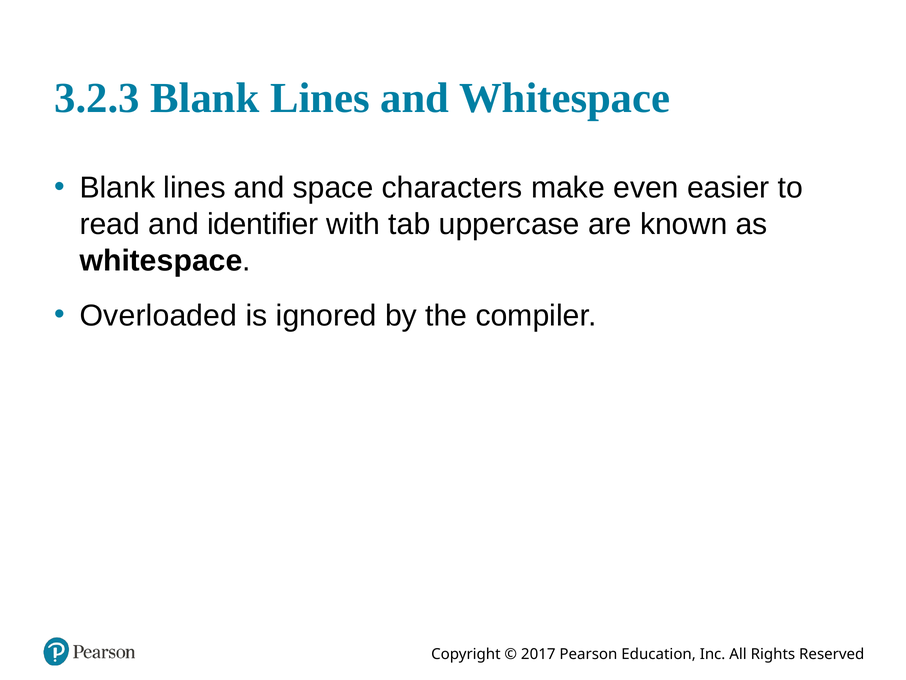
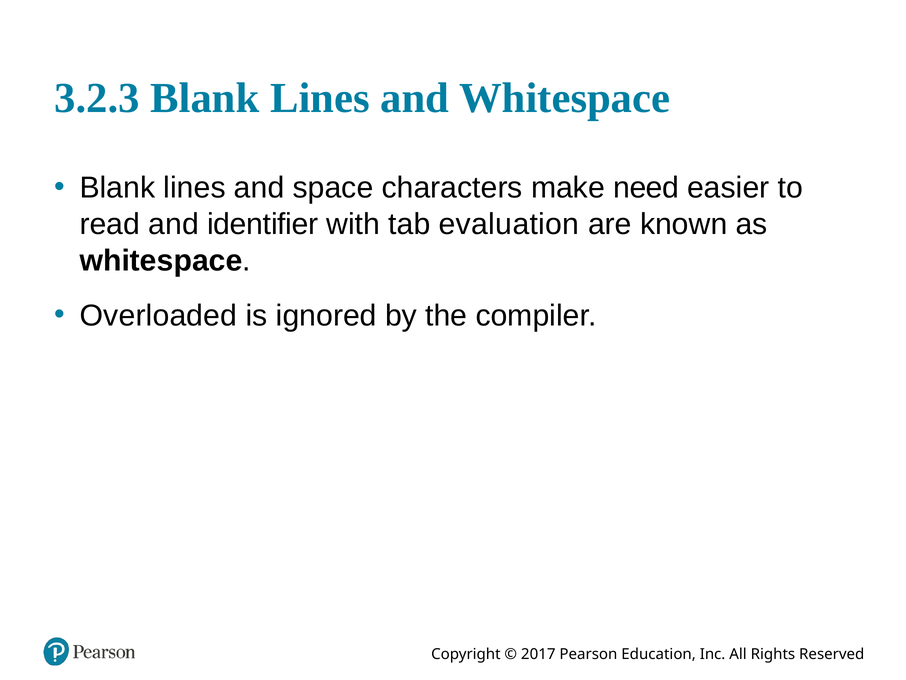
even: even -> need (646, 188)
uppercase: uppercase -> evaluation (509, 224)
